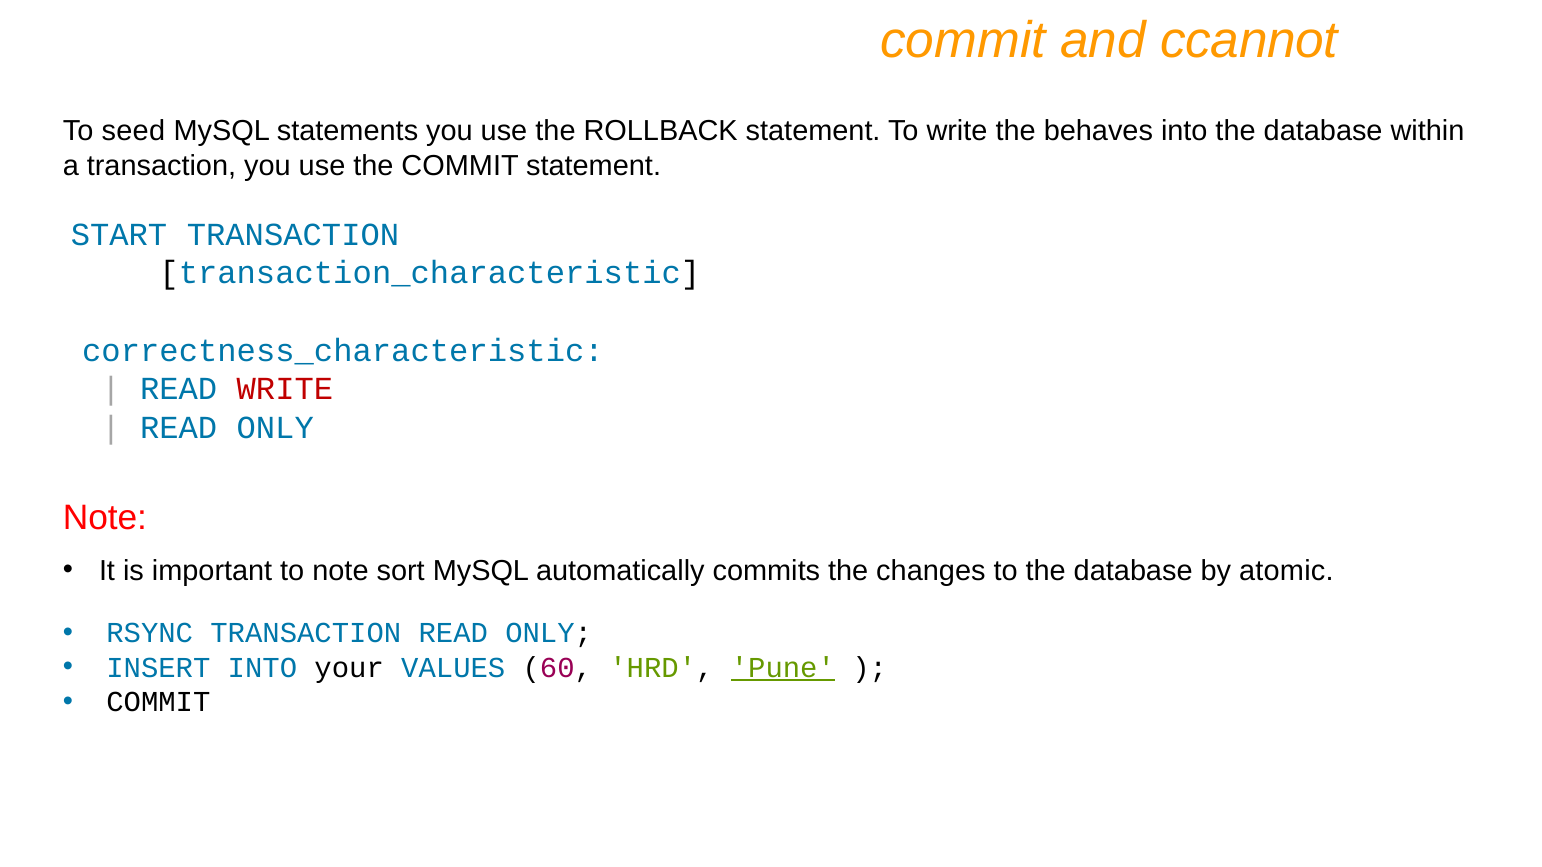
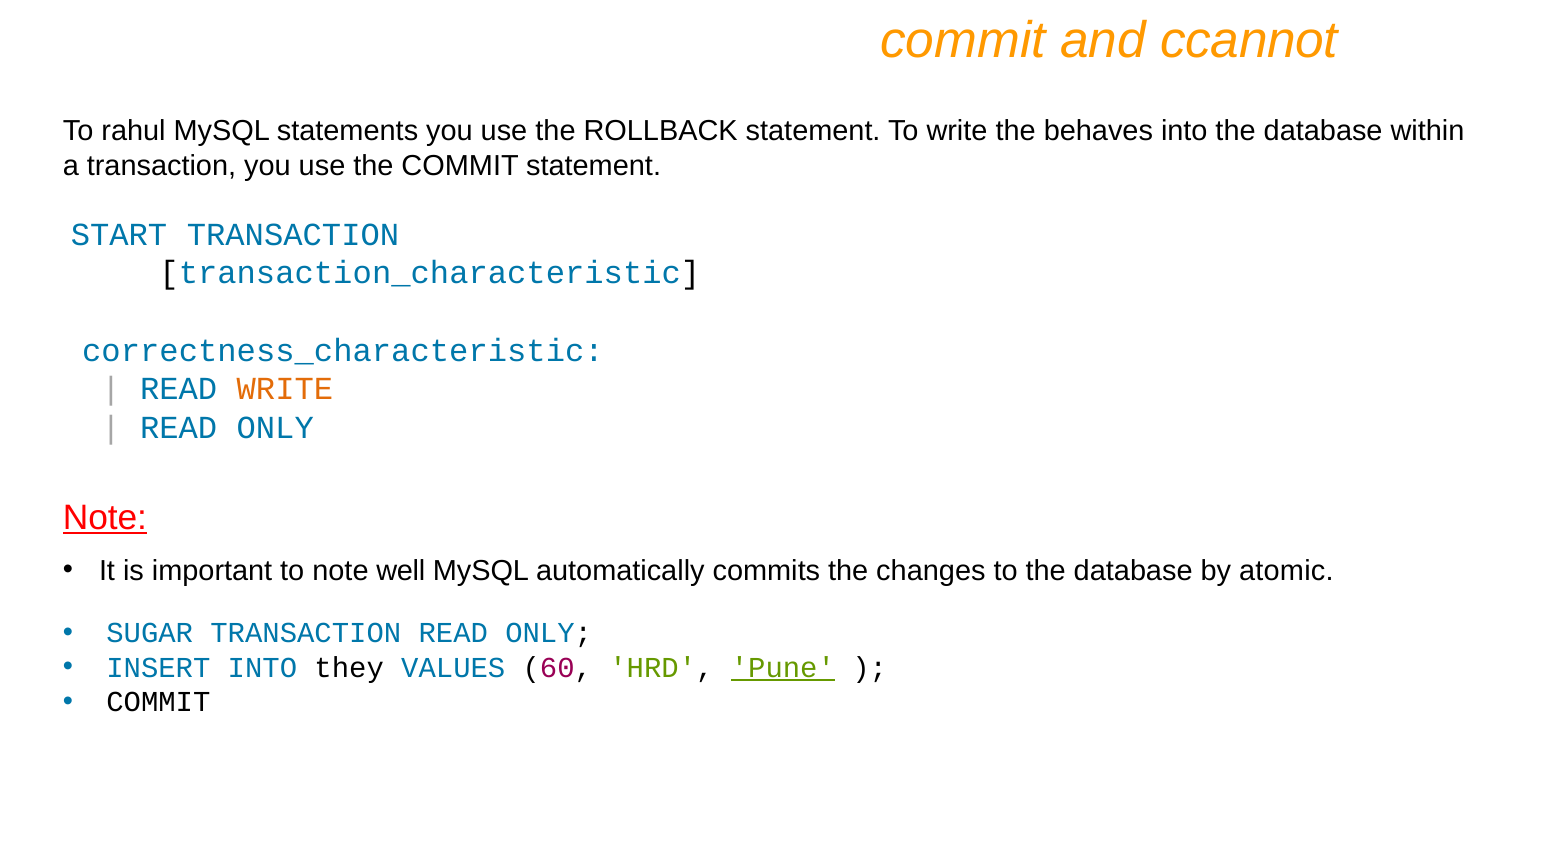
seed: seed -> rahul (134, 131)
WRITE colour: red -> orange (285, 389)
Note underline: none -> present (105, 518)
sort: sort -> well (401, 571)
RSYNC: RSYNC -> SUGAR (150, 633)
your: your -> they (349, 668)
